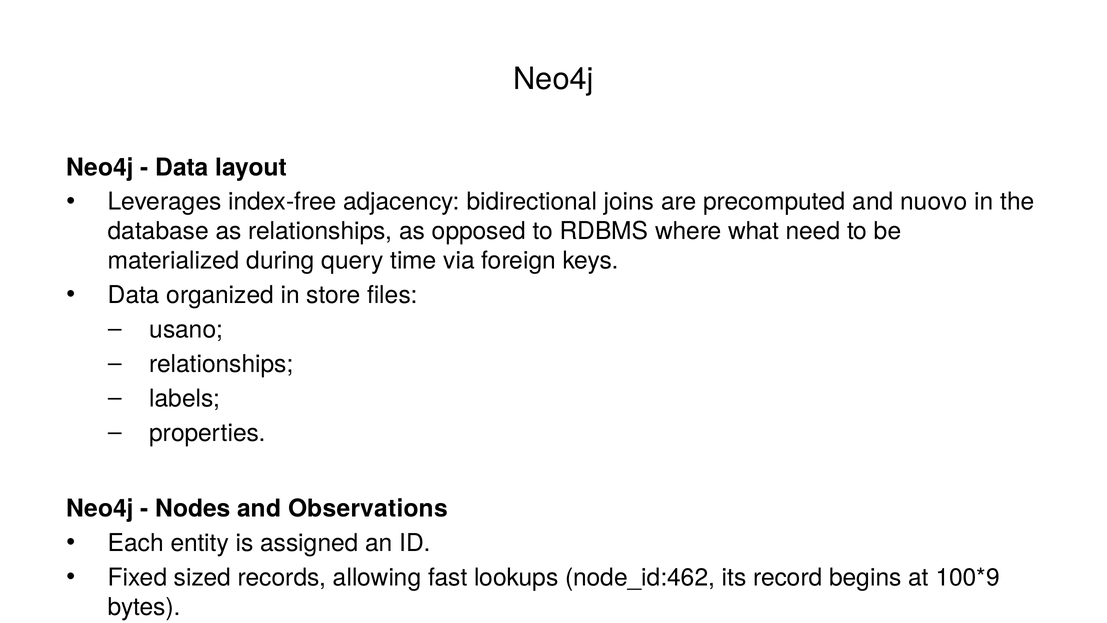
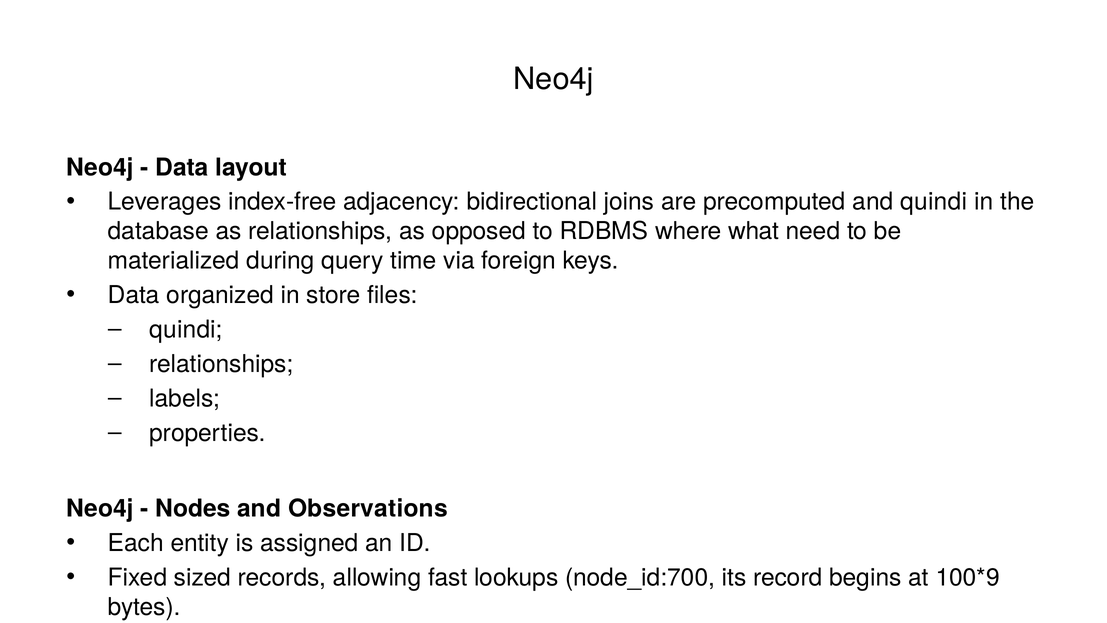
and nuovo: nuovo -> quindi (934, 202)
usano: usano -> quindi (186, 330)
node_id:462: node_id:462 -> node_id:700 (640, 577)
